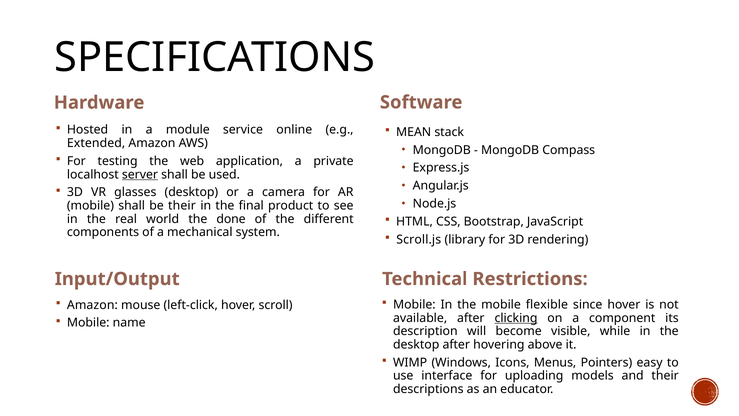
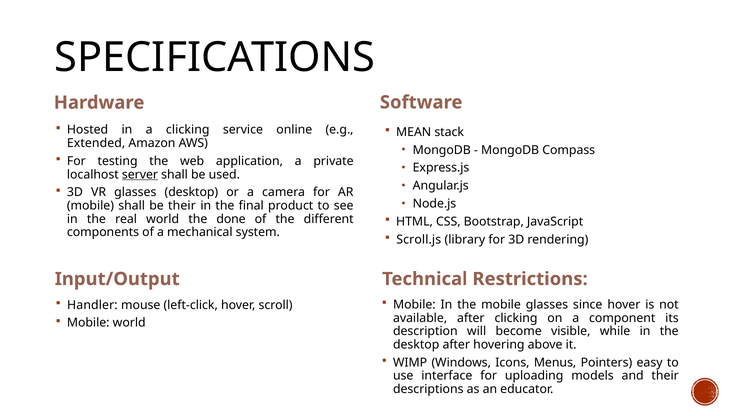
a module: module -> clicking (188, 130)
mobile flexible: flexible -> glasses (547, 304)
Amazon: Amazon -> Handler (92, 305)
clicking underline: present -> none (516, 318)
Mobile name: name -> world (129, 323)
